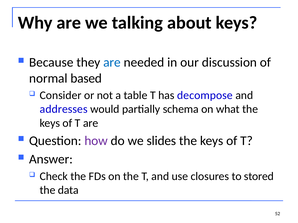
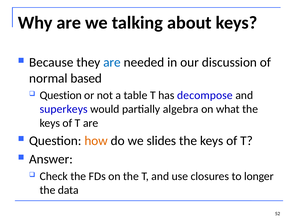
Consider: Consider -> Question (61, 96)
addresses: addresses -> superkeys (64, 109)
schema: schema -> algebra (181, 109)
how colour: purple -> orange (96, 141)
stored: stored -> longer (259, 177)
